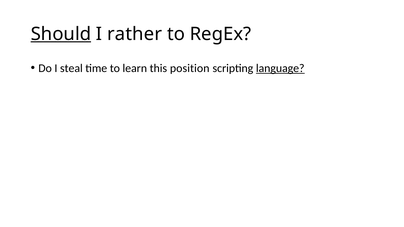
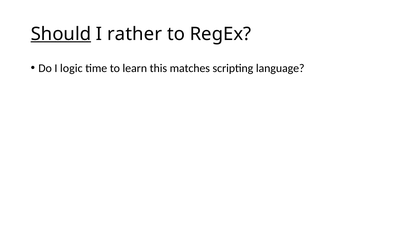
steal: steal -> logic (71, 68)
position: position -> matches (190, 68)
language underline: present -> none (280, 68)
